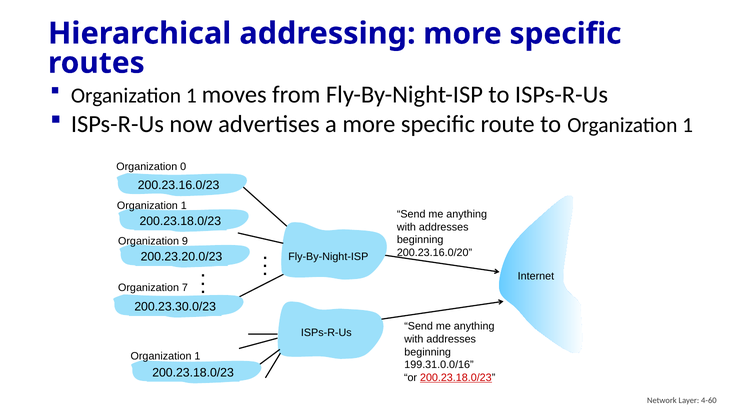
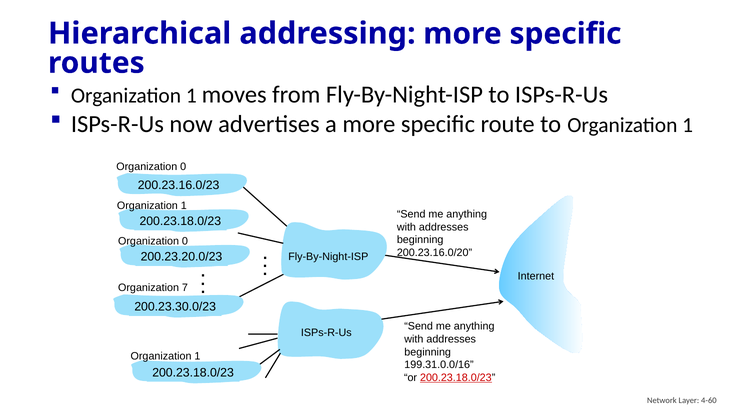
9: 9 -> 0 (185, 241)
